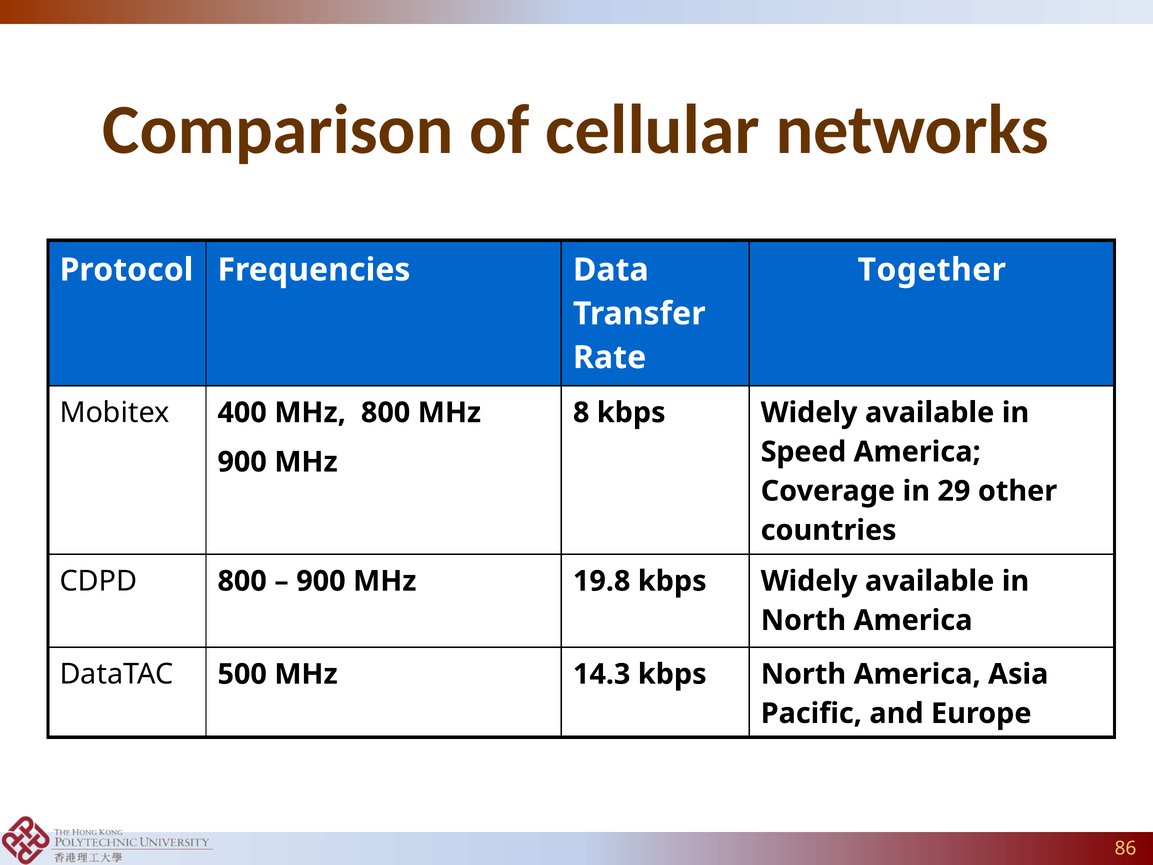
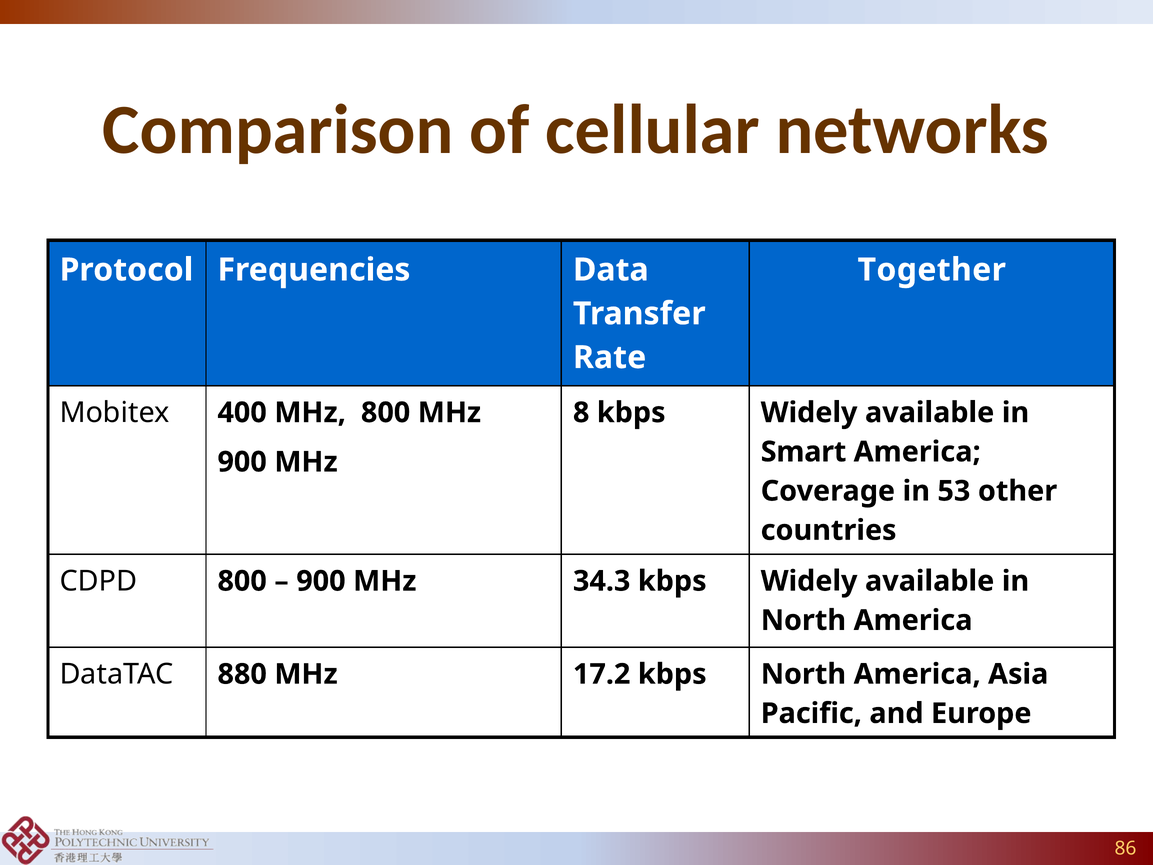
Speed: Speed -> Smart (804, 452)
29: 29 -> 53 (954, 491)
19.8: 19.8 -> 34.3 (602, 581)
500: 500 -> 880 (242, 674)
14.3: 14.3 -> 17.2 (602, 674)
